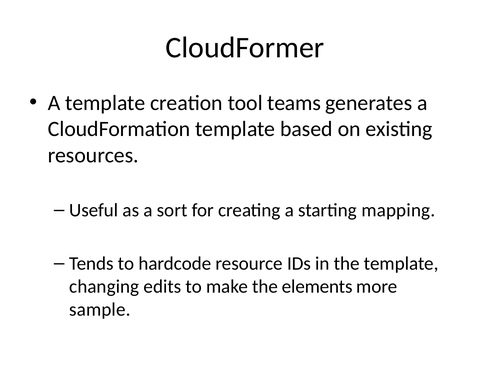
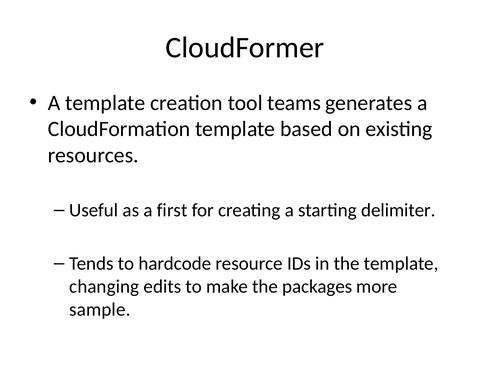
sort: sort -> first (172, 210)
mapping: mapping -> delimiter (398, 210)
elements: elements -> packages (317, 286)
